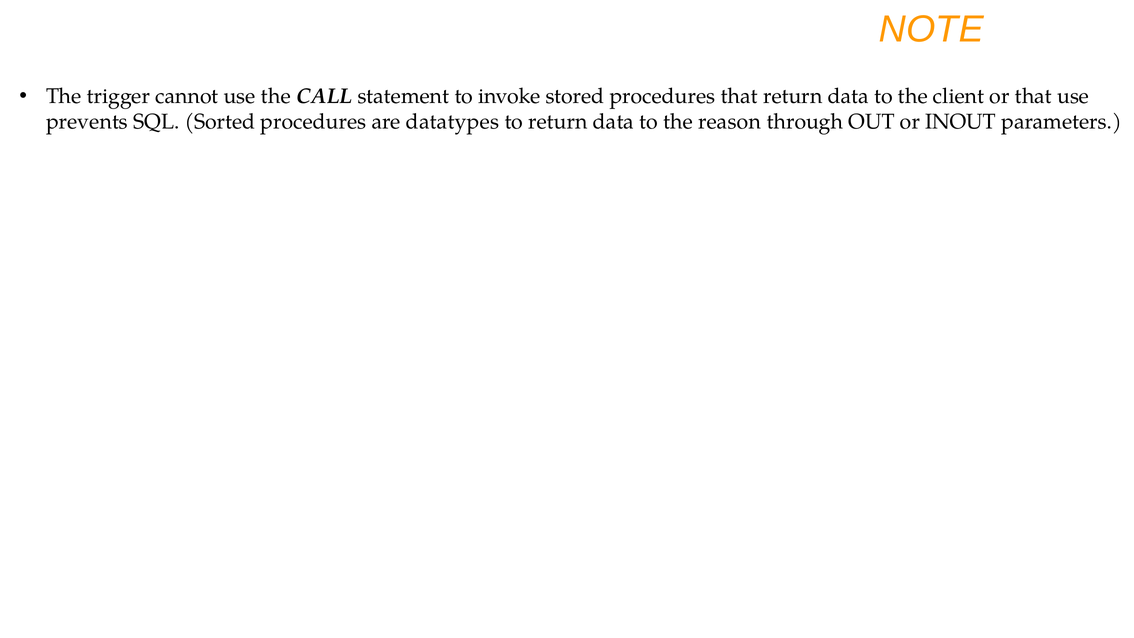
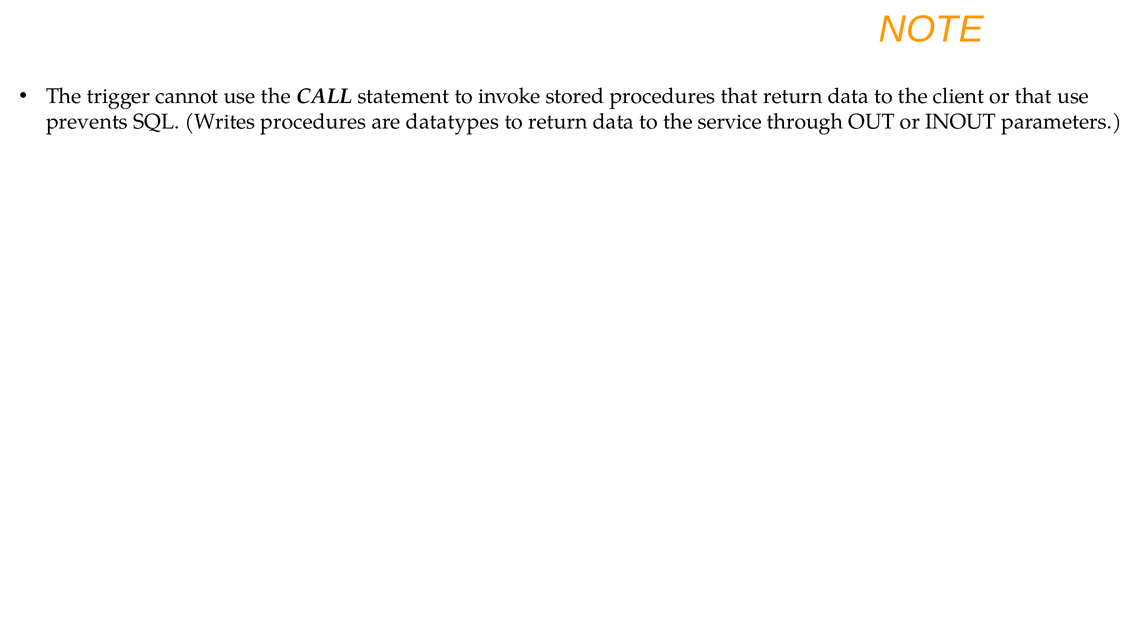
Sorted: Sorted -> Writes (220, 122)
reason: reason -> service (730, 122)
